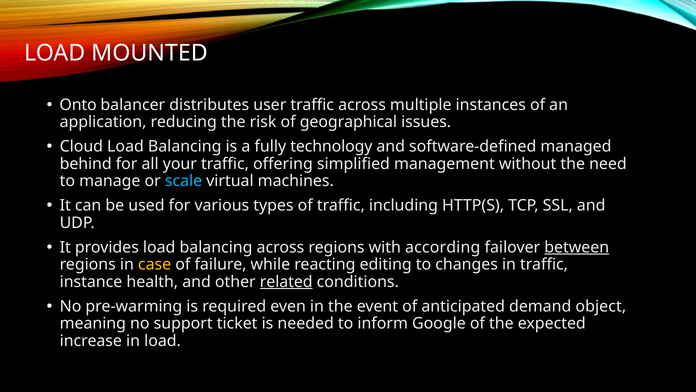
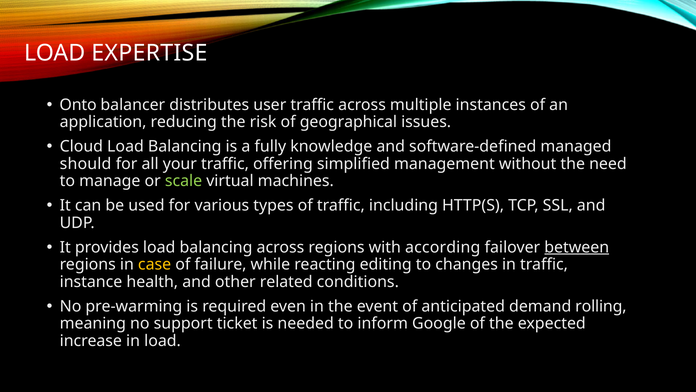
MOUNTED: MOUNTED -> EXPERTISE (149, 53)
technology: technology -> knowledge (331, 146)
behind: behind -> should (86, 164)
scale colour: light blue -> light green (184, 181)
related underline: present -> none (286, 281)
object: object -> rolling (601, 306)
